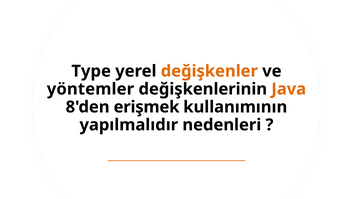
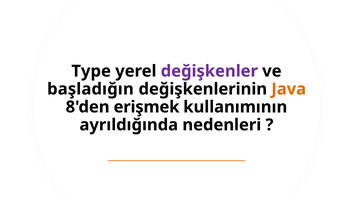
değişkenler colour: orange -> purple (209, 71)
yöntemler: yöntemler -> başladığın (90, 89)
yapılmalıdır: yapılmalıdır -> ayrıldığında (129, 125)
